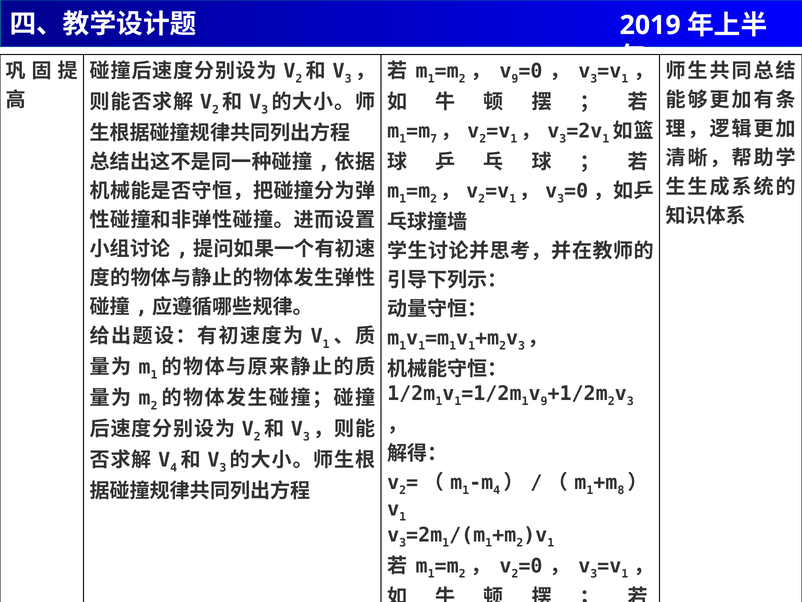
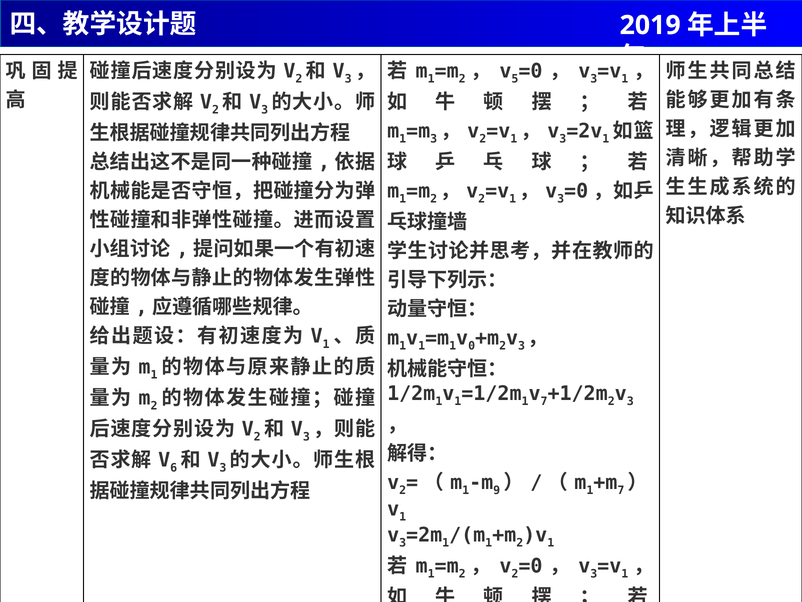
9: 9 -> 5 (515, 79)
7: 7 -> 3 (434, 139)
1: 1 -> 0 (472, 346)
9: 9 -> 7 (544, 401)
4: 4 -> 6 (174, 468)
4: 4 -> 9 (497, 490)
8: 8 -> 7 (621, 490)
